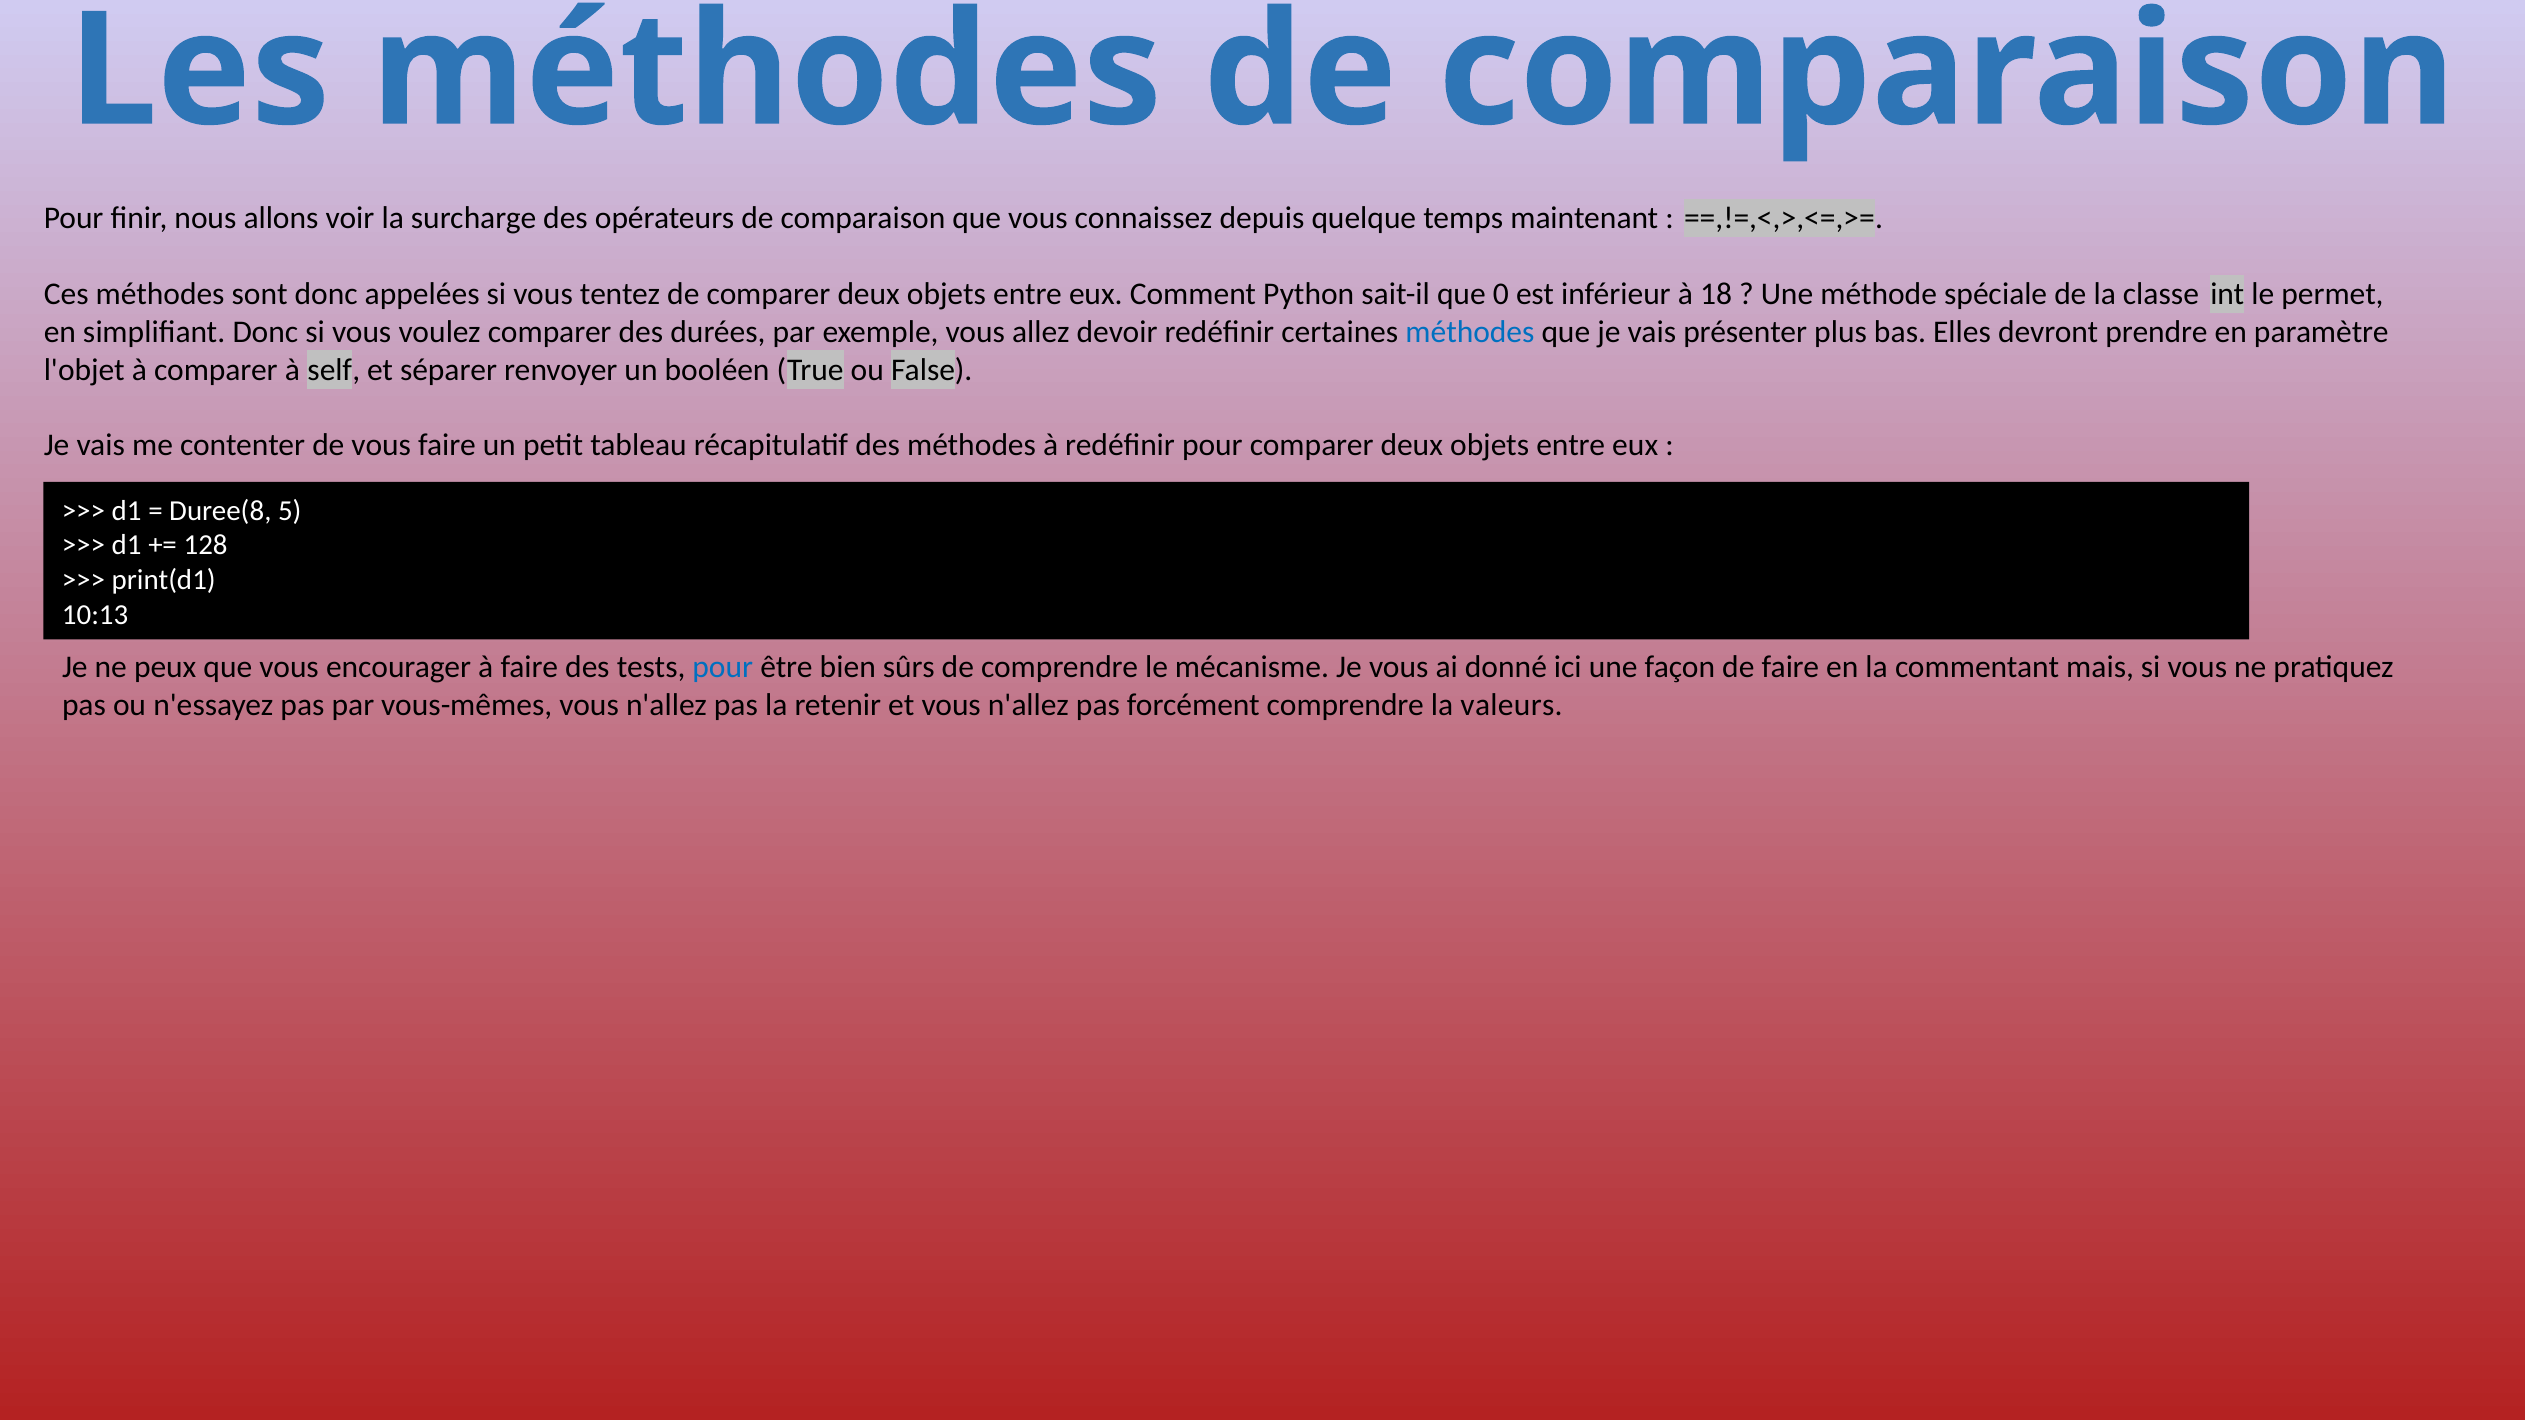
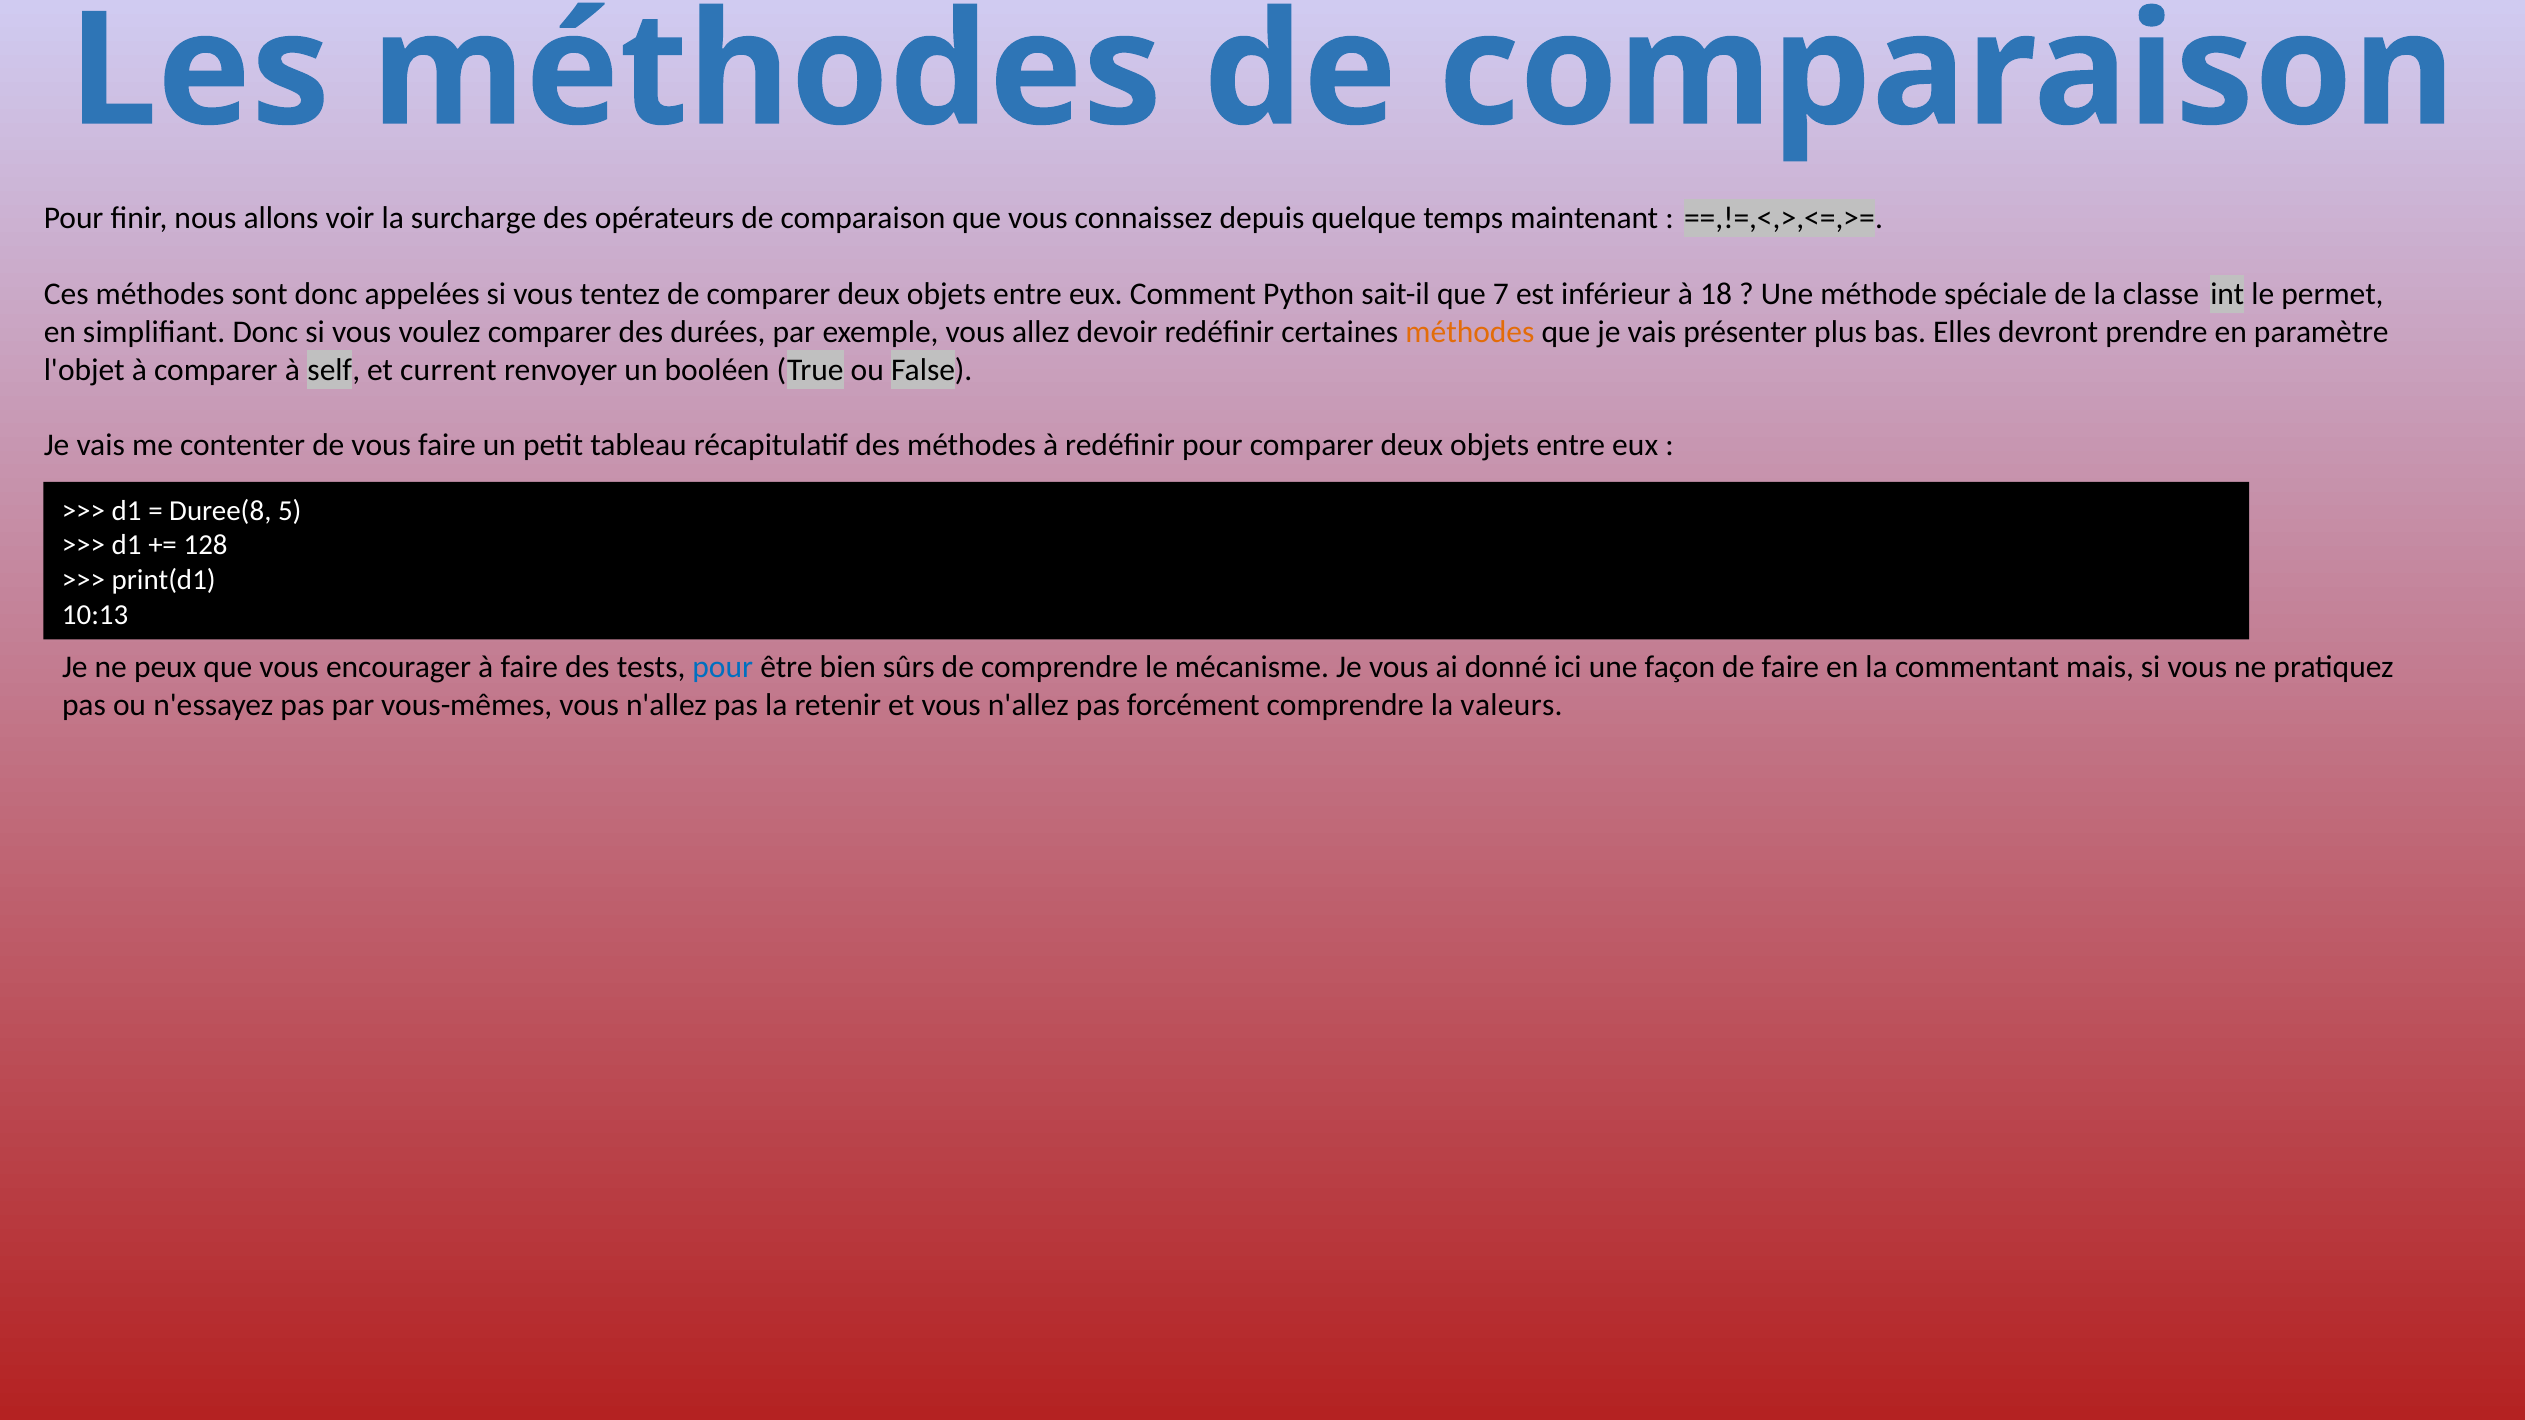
0: 0 -> 7 (1501, 294)
méthodes colour: blue -> orange (1470, 332)
séparer: séparer -> current (448, 370)
